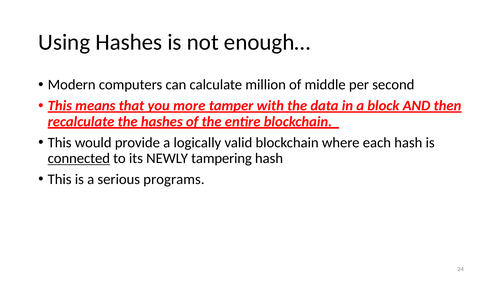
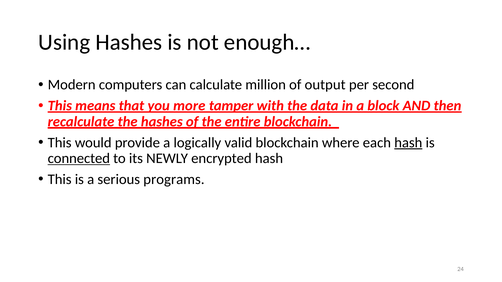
middle: middle -> output (325, 85)
hash underline: none -> present (408, 143)
tampering: tampering -> encrypted (221, 159)
